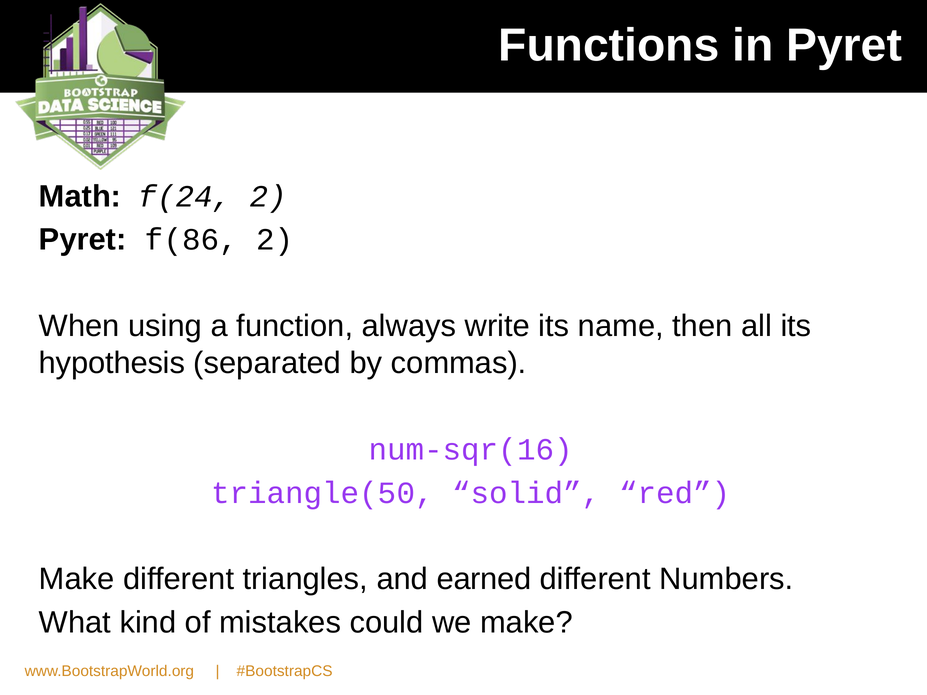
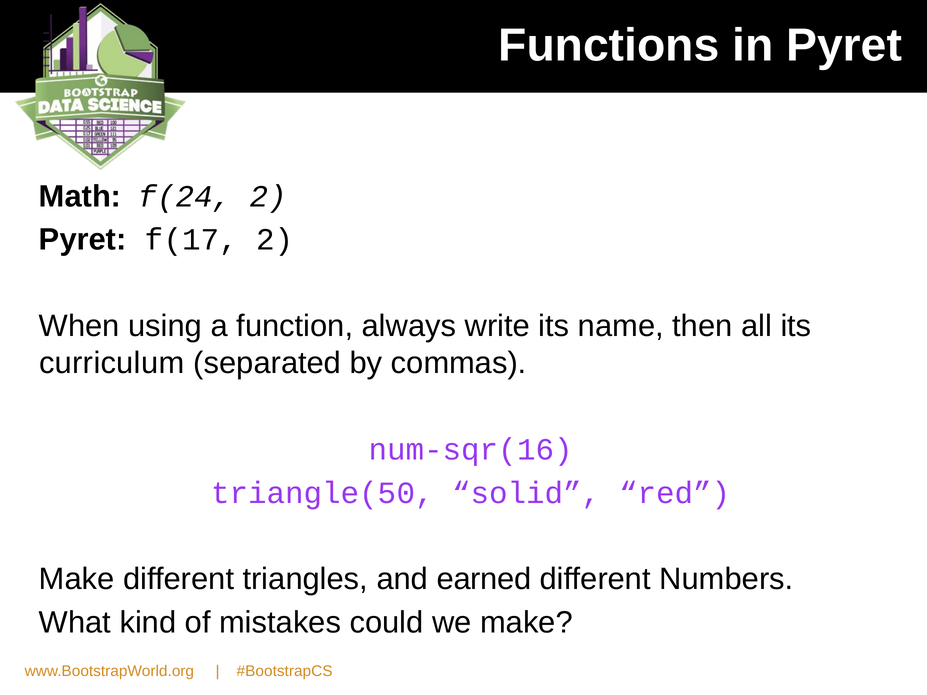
f(86: f(86 -> f(17 (191, 240)
hypothesis: hypothesis -> curriculum (112, 363)
